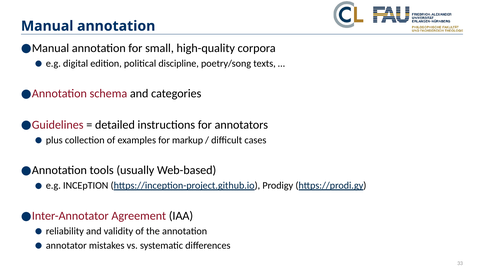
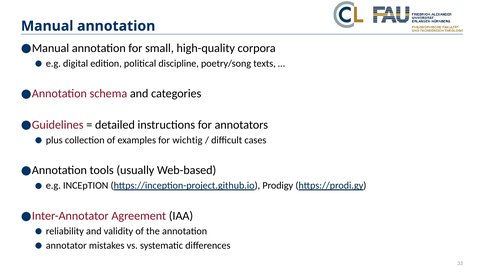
markup: markup -> wichtig (187, 140)
